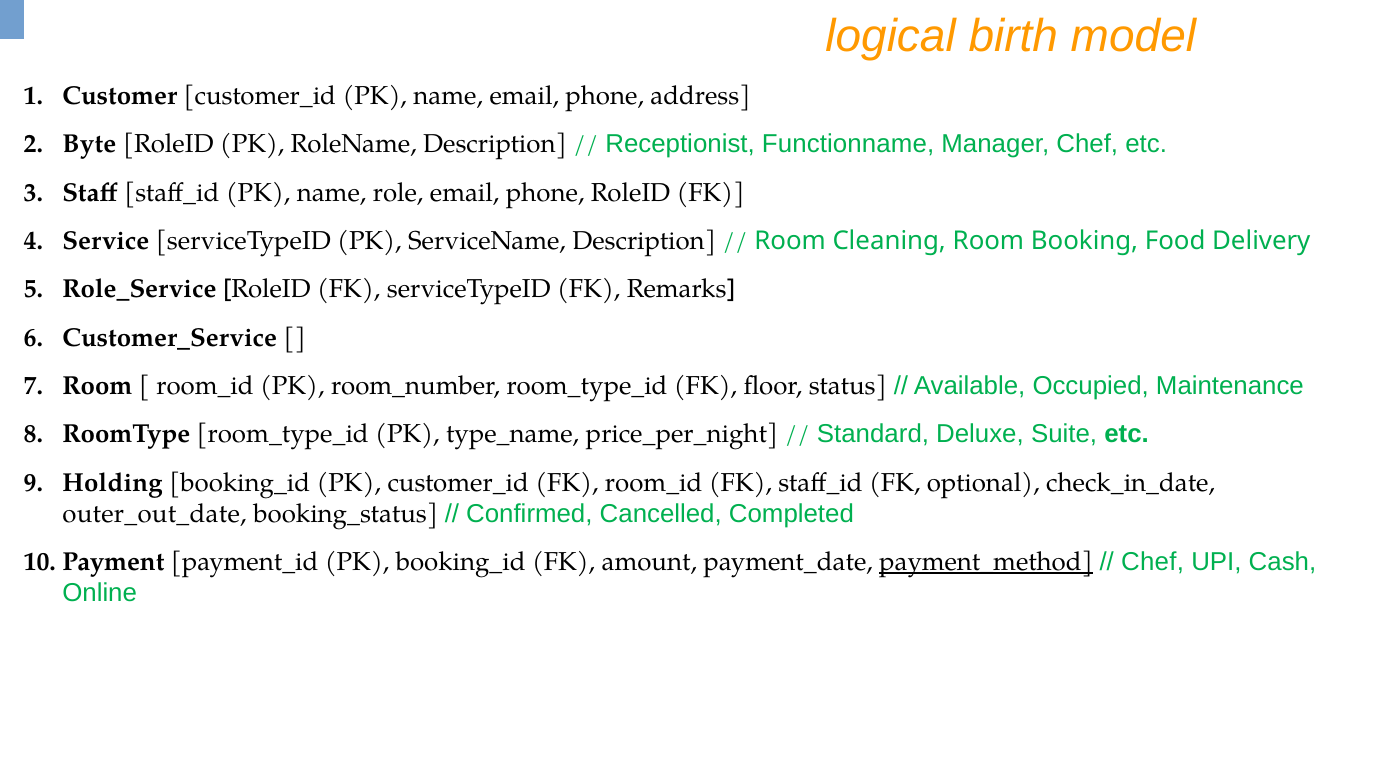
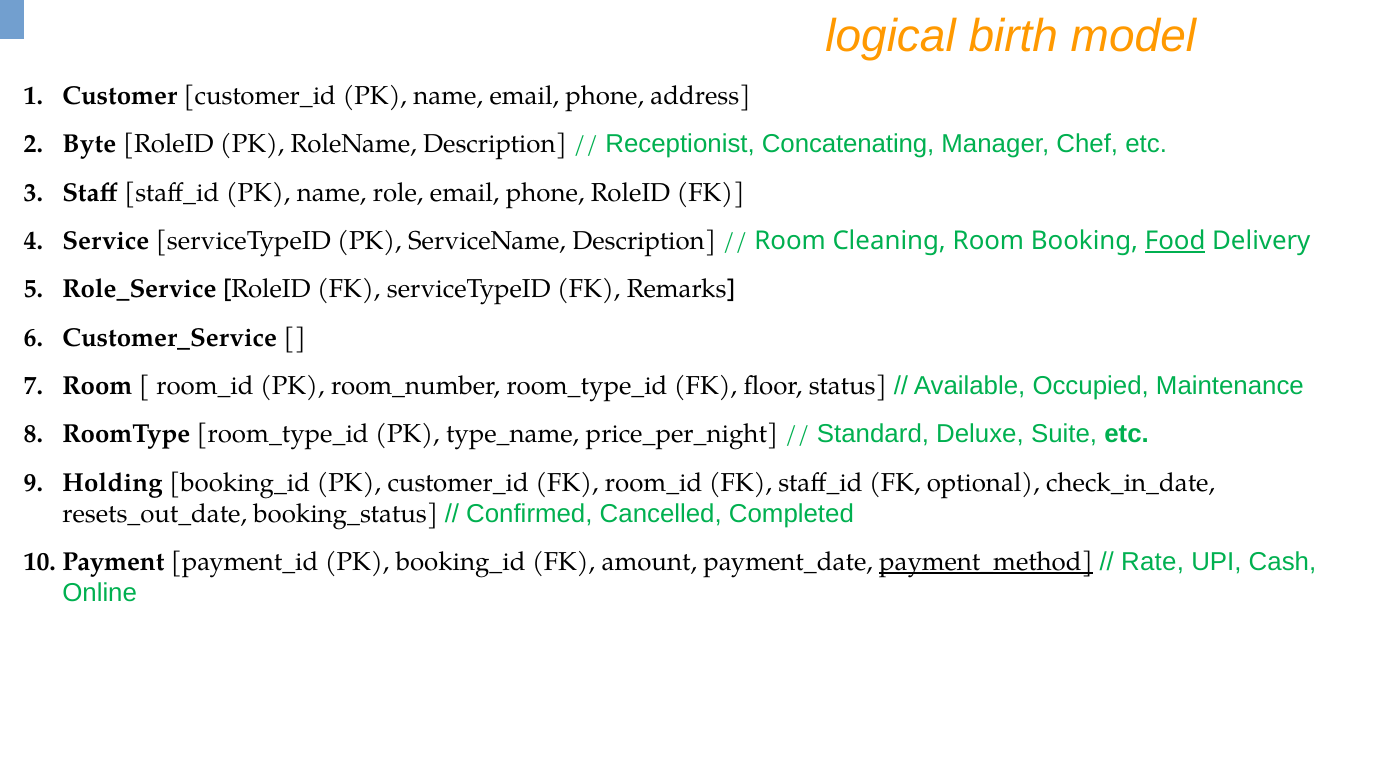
Functionname: Functionname -> Concatenating (848, 144)
Food underline: none -> present (1175, 241)
outer_out_date: outer_out_date -> resets_out_date (155, 513)
Chef: Chef -> Rate (1153, 562)
